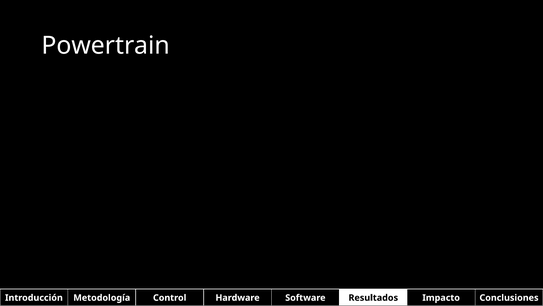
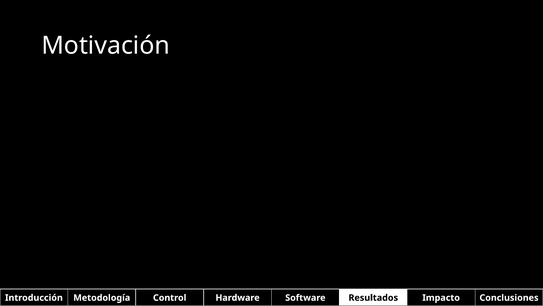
Powertrain: Powertrain -> Motivación (106, 46)
